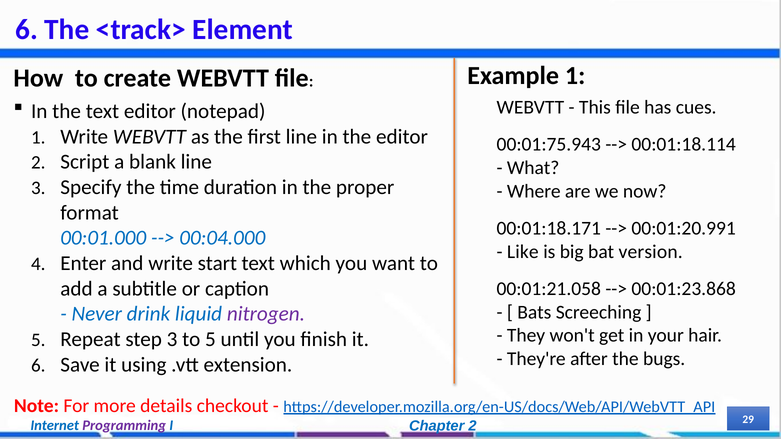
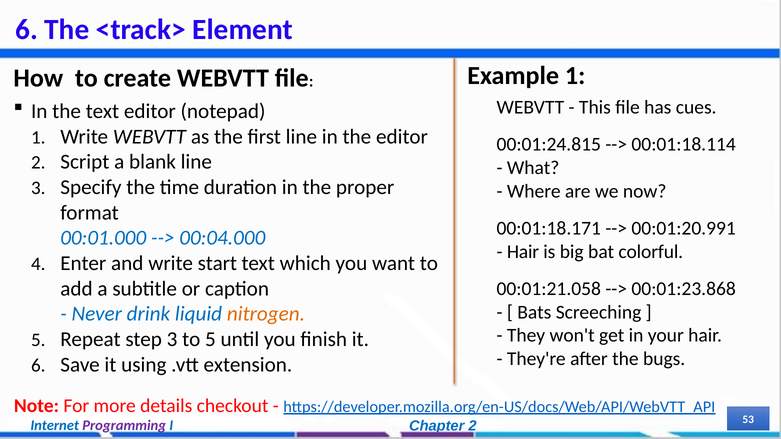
00:01:75.943: 00:01:75.943 -> 00:01:24.815 (549, 144)
Like: Like -> Hair (523, 252)
version: version -> colorful (651, 252)
nitrogen colour: purple -> orange (266, 314)
29: 29 -> 53 (748, 420)
